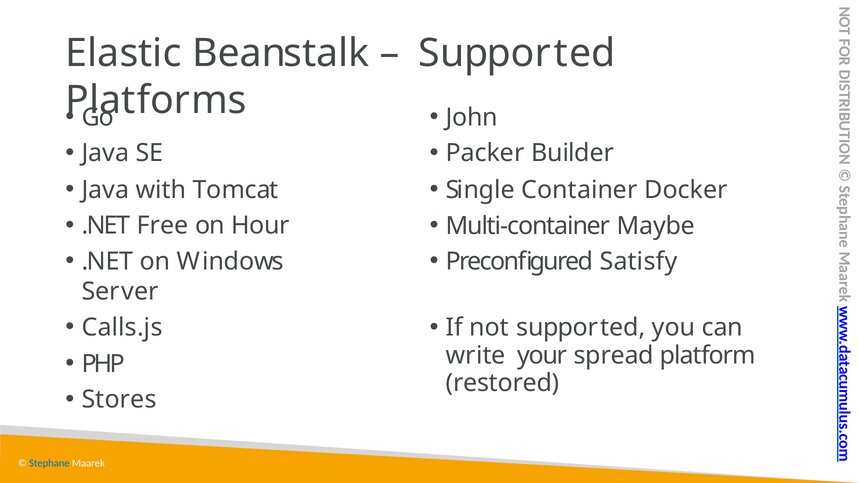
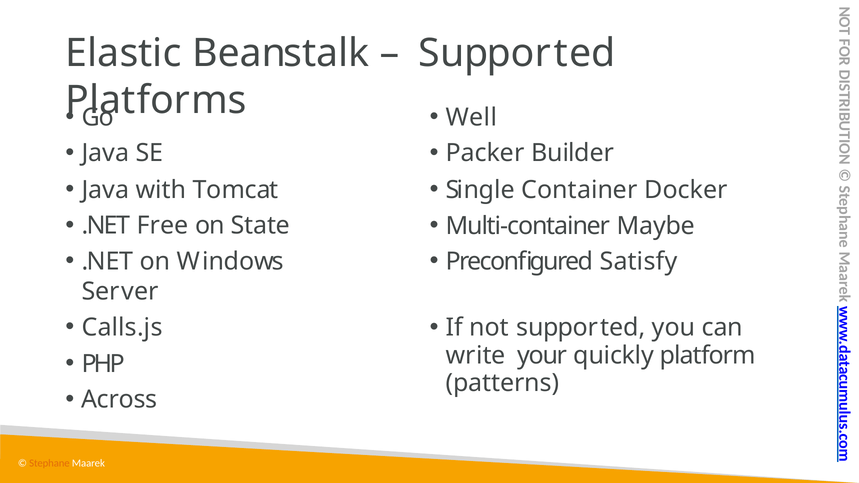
John: John -> Well (471, 117)
Hour: Hour -> State (260, 226)
spread: spread -> quickly (614, 355)
restored: restored -> patterns (502, 383)
Stores: Stores -> Across (119, 400)
Stephane colour: blue -> orange (49, 463)
